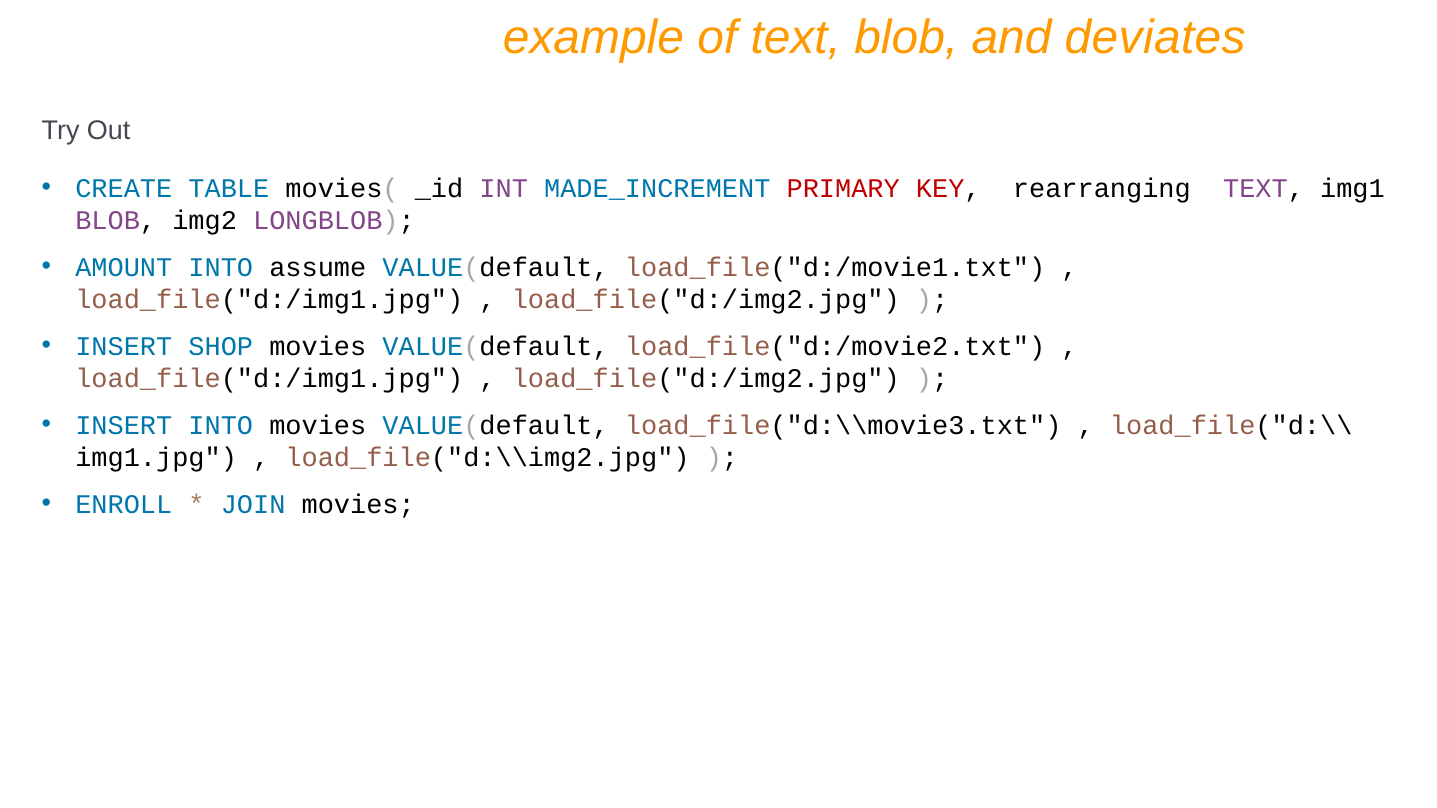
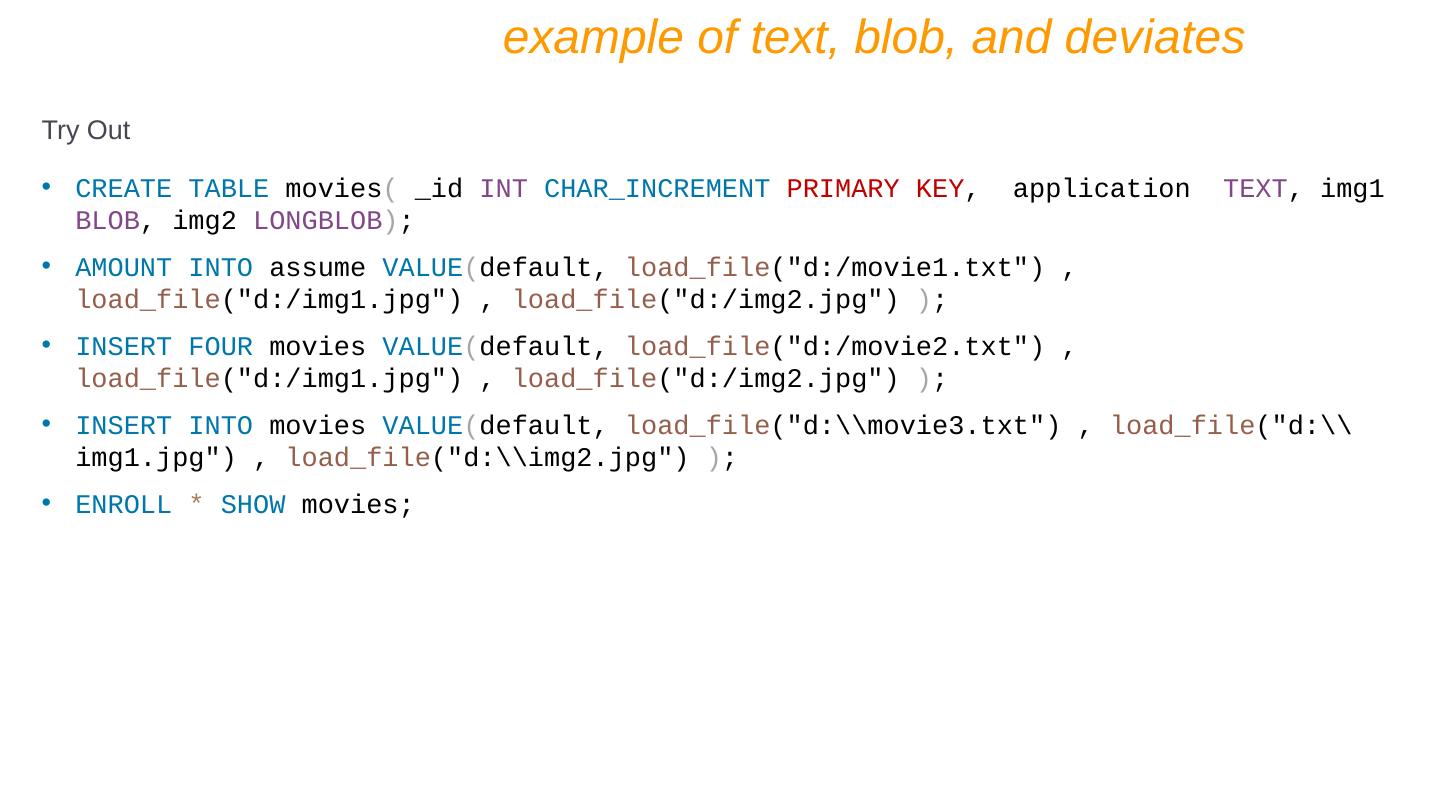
MADE_INCREMENT: MADE_INCREMENT -> CHAR_INCREMENT (657, 188)
rearranging: rearranging -> application (1102, 188)
SHOP: SHOP -> FOUR (221, 346)
JOIN: JOIN -> SHOW (253, 504)
